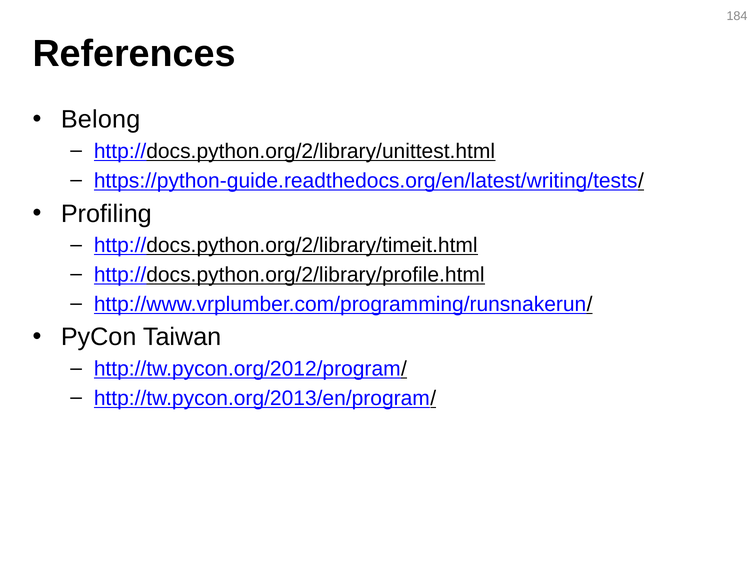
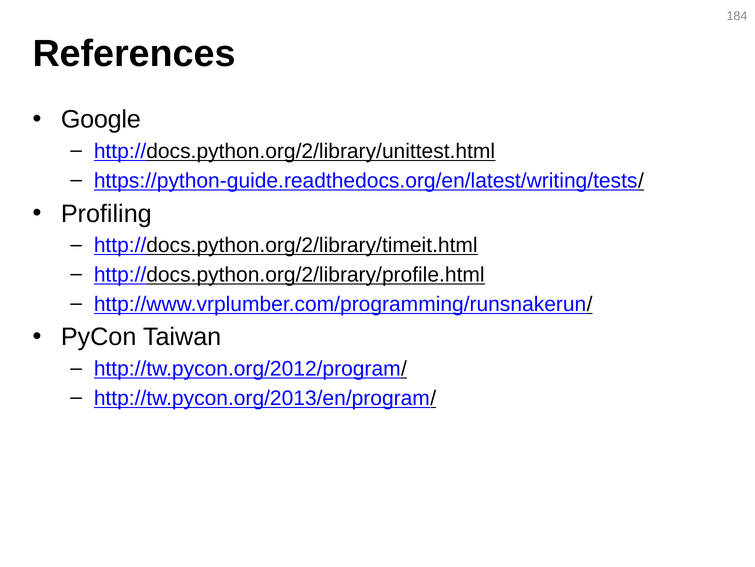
Belong: Belong -> Google (101, 119)
